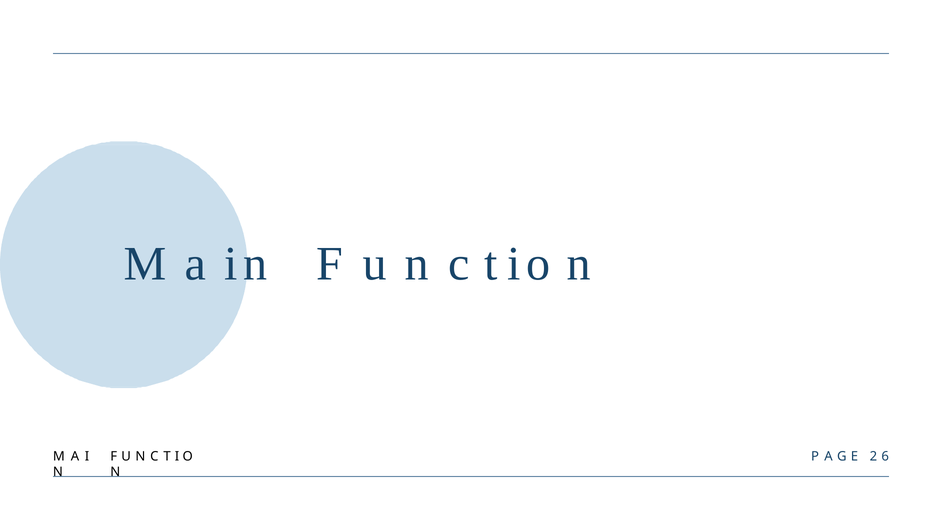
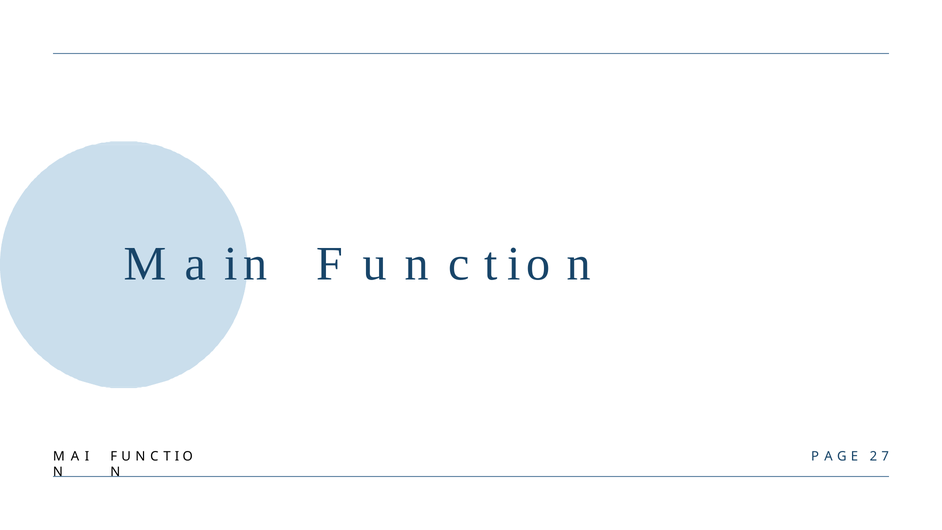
6: 6 -> 7 (885, 456)
